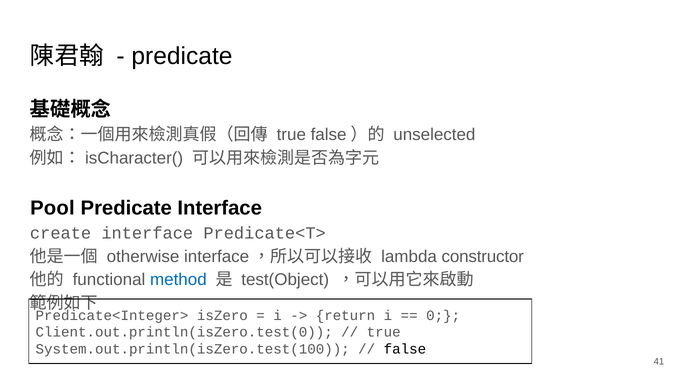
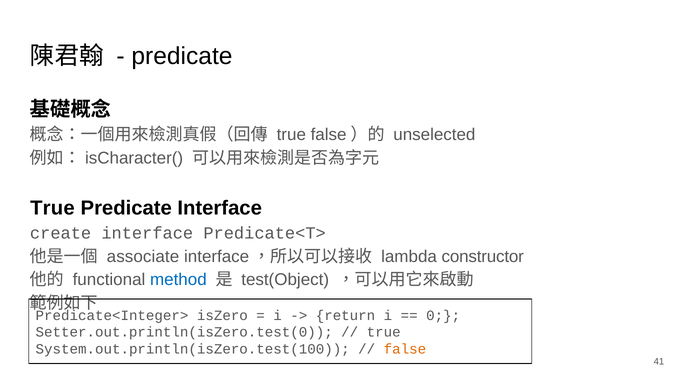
Pool: Pool -> True (52, 208)
otherwise: otherwise -> associate (143, 257)
Client.out.println(isZero.test(0: Client.out.println(isZero.test(0 -> Setter.out.println(isZero.test(0 (184, 333)
false colour: black -> orange (405, 350)
